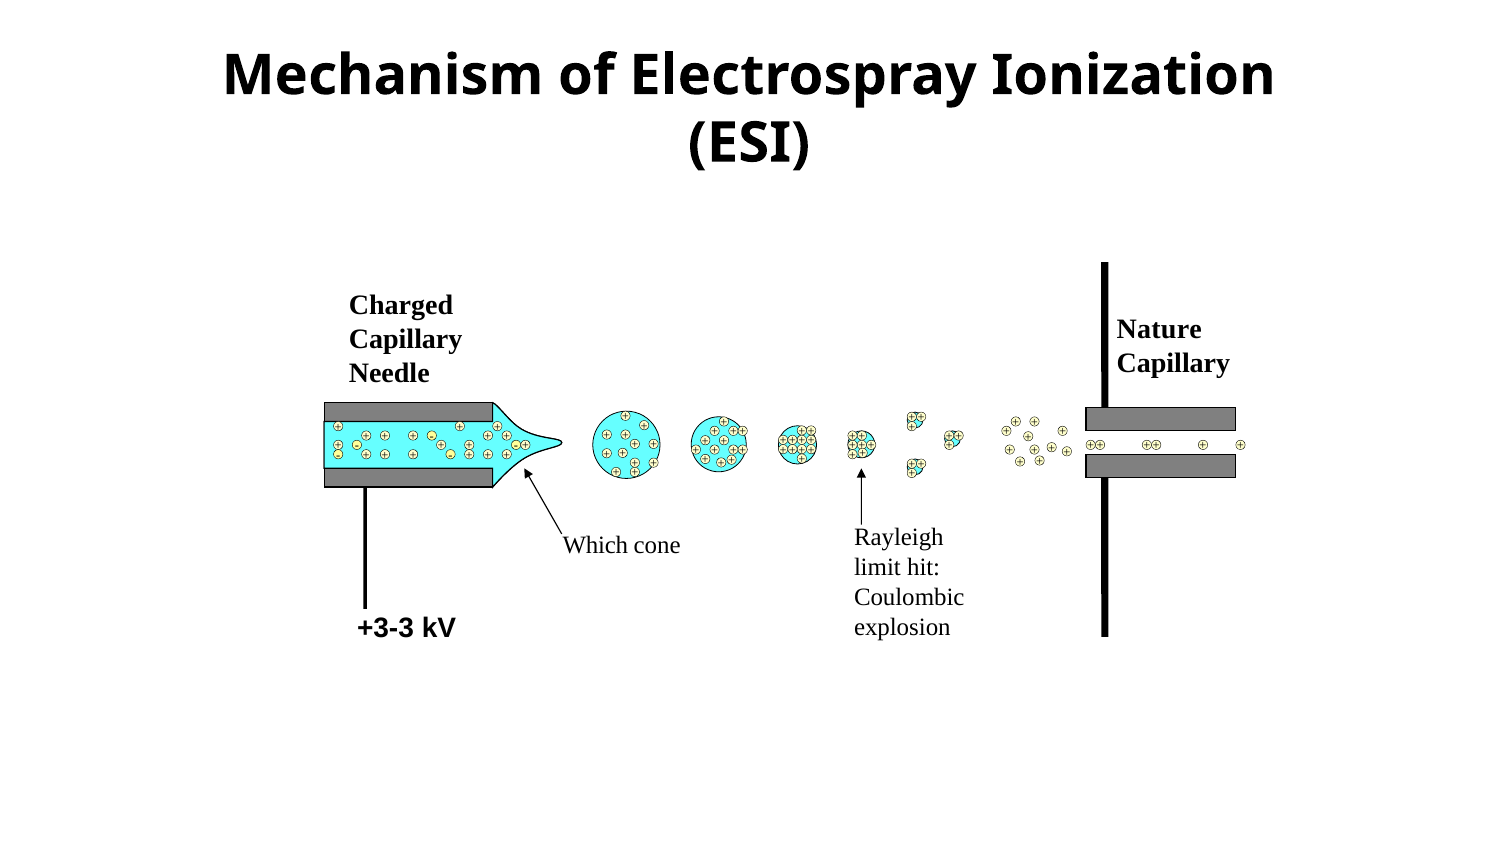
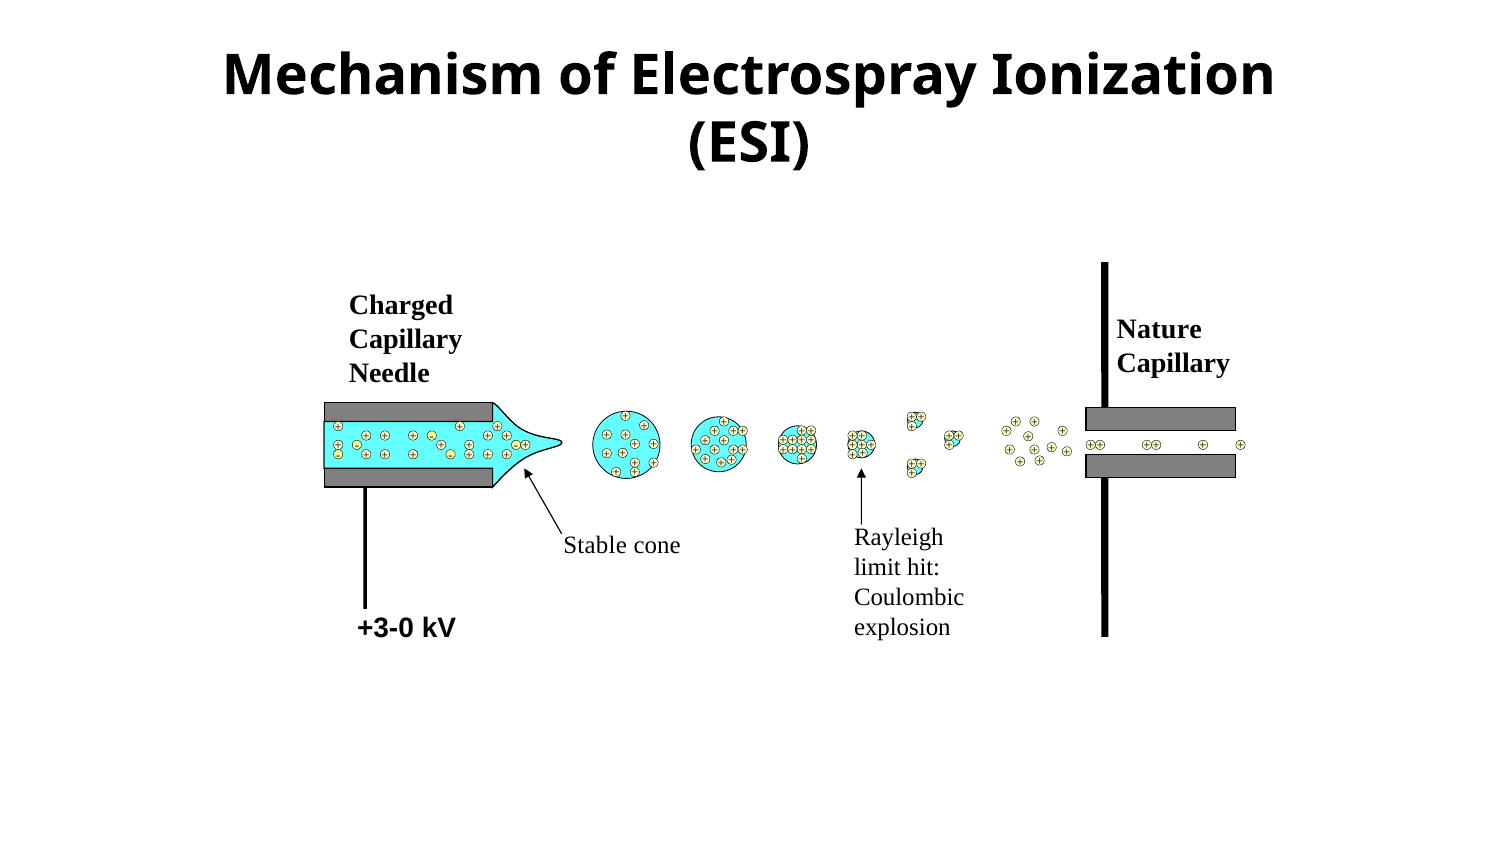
Which: Which -> Stable (595, 545)
+3-3: +3-3 -> +3-0 (386, 628)
